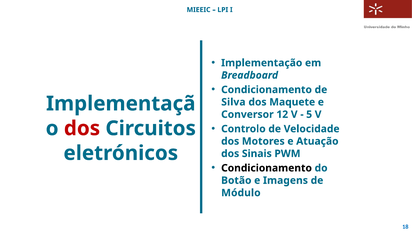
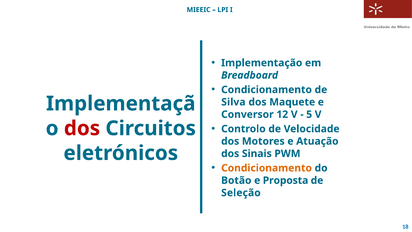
Condicionamento colour: black -> orange (267, 168)
Imagens: Imagens -> Proposta (286, 180)
Módulo: Módulo -> Seleção (241, 193)
